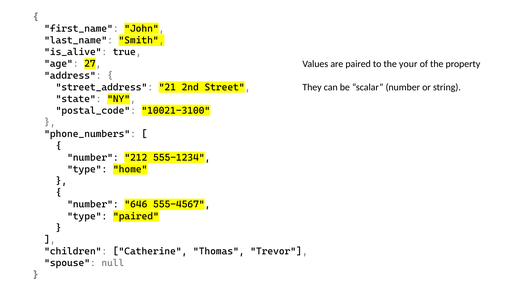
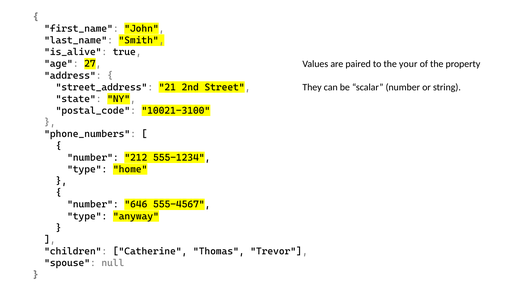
type paired: paired -> anyway (136, 217)
